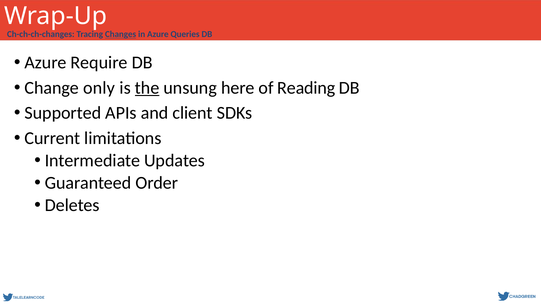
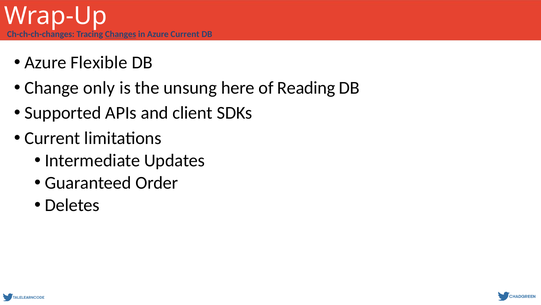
Azure Queries: Queries -> Current (185, 34)
Require: Require -> Flexible (99, 62)
the underline: present -> none (147, 88)
